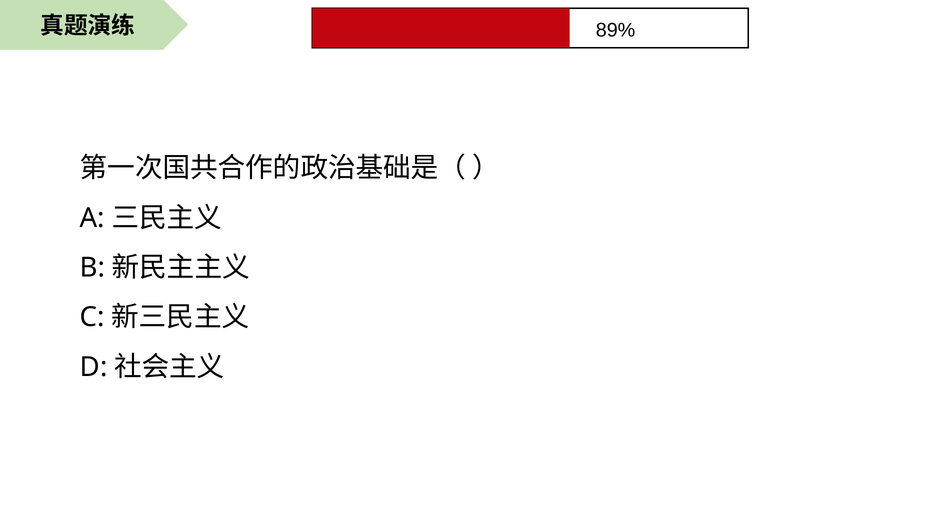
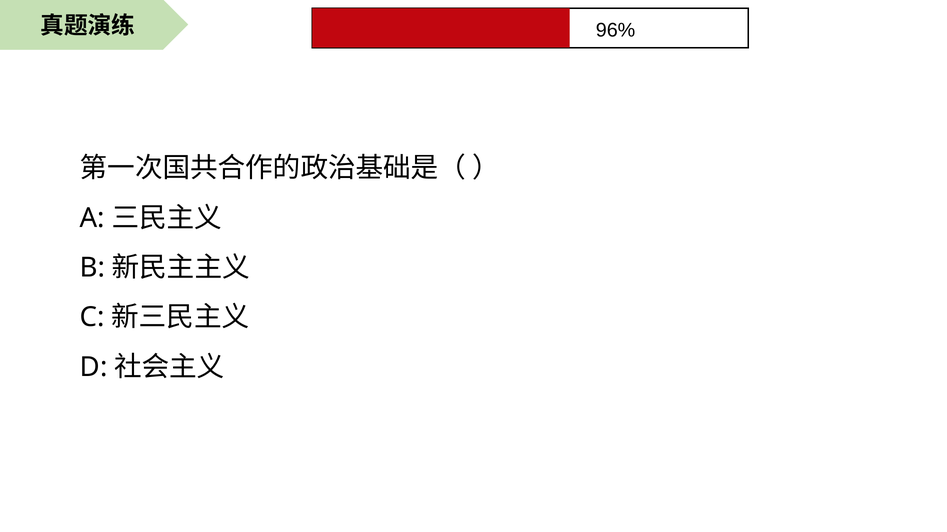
89%: 89% -> 96% (616, 30)
